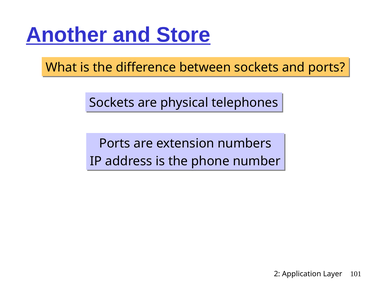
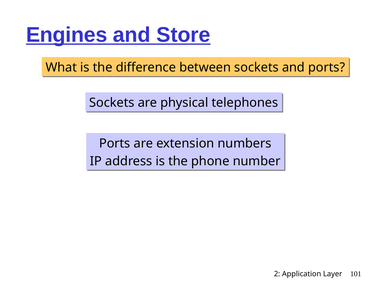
Another: Another -> Engines (67, 35)
